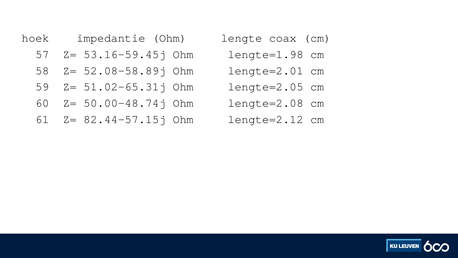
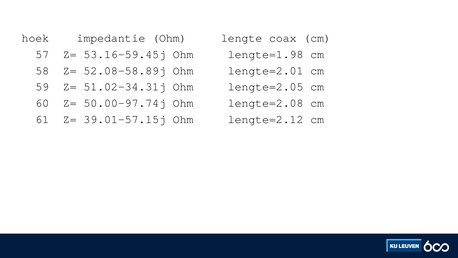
51.02-65.31j: 51.02-65.31j -> 51.02-34.31j (125, 87)
50.00-48.74j: 50.00-48.74j -> 50.00-97.74j (125, 103)
82.44-57.15j: 82.44-57.15j -> 39.01-57.15j (125, 119)
